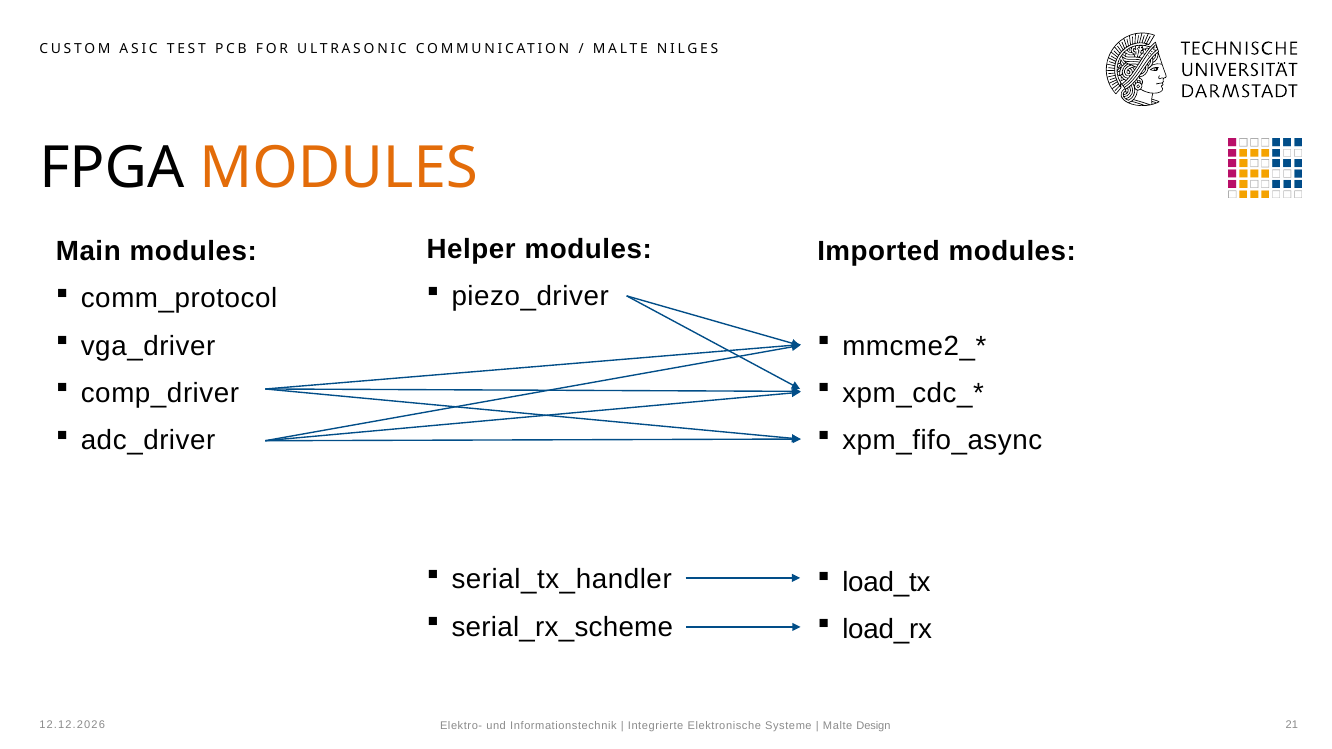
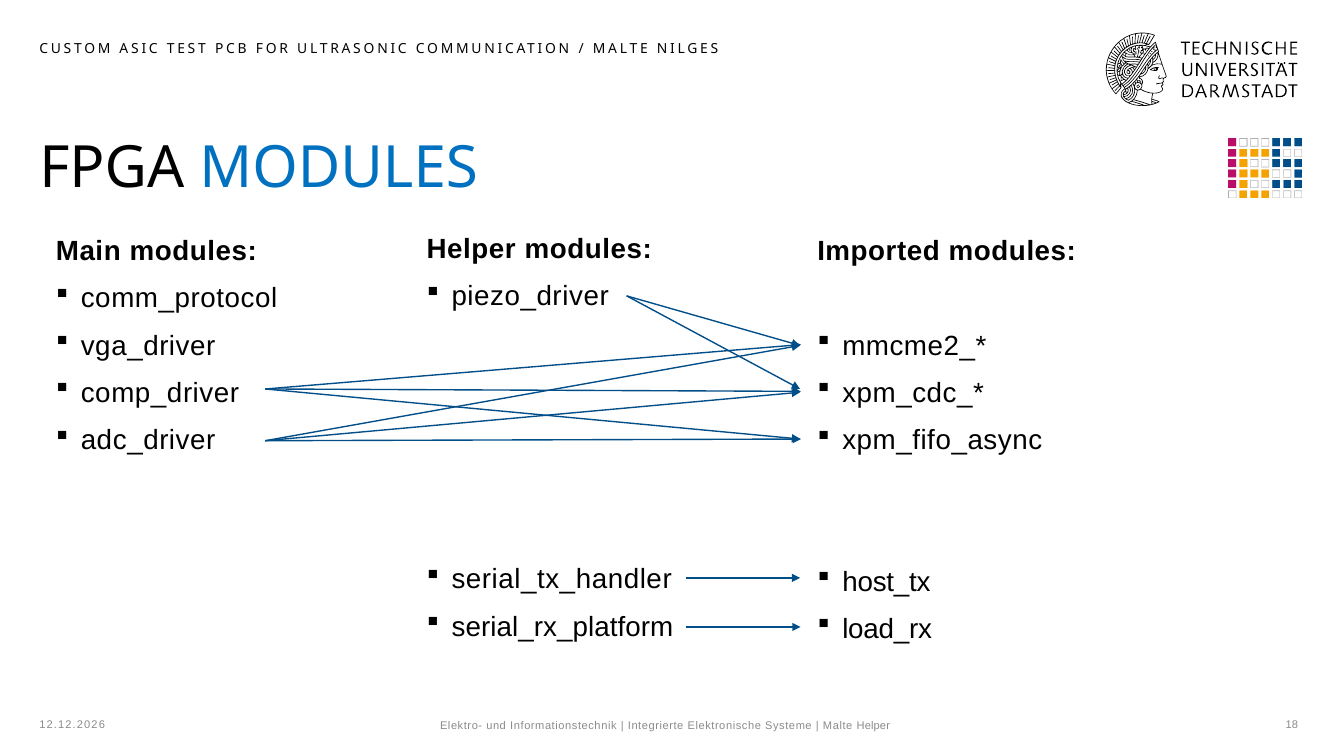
MODULES colour: orange -> blue (339, 168)
load_tx: load_tx -> host_tx (886, 582)
serial_rx_scheme: serial_rx_scheme -> serial_rx_platform (562, 627)
21: 21 -> 18 (1292, 725)
Malte Design: Design -> Helper (873, 726)
